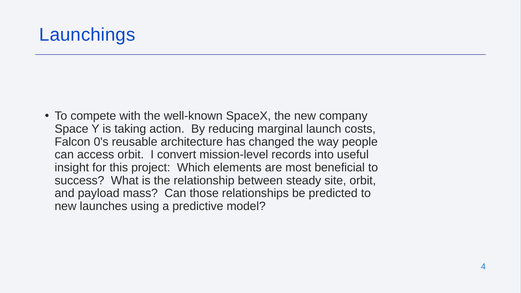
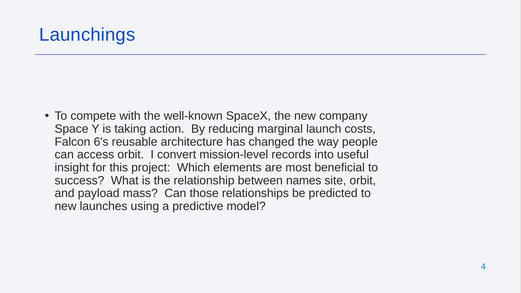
0's: 0's -> 6's (101, 142)
steady: steady -> names (304, 180)
